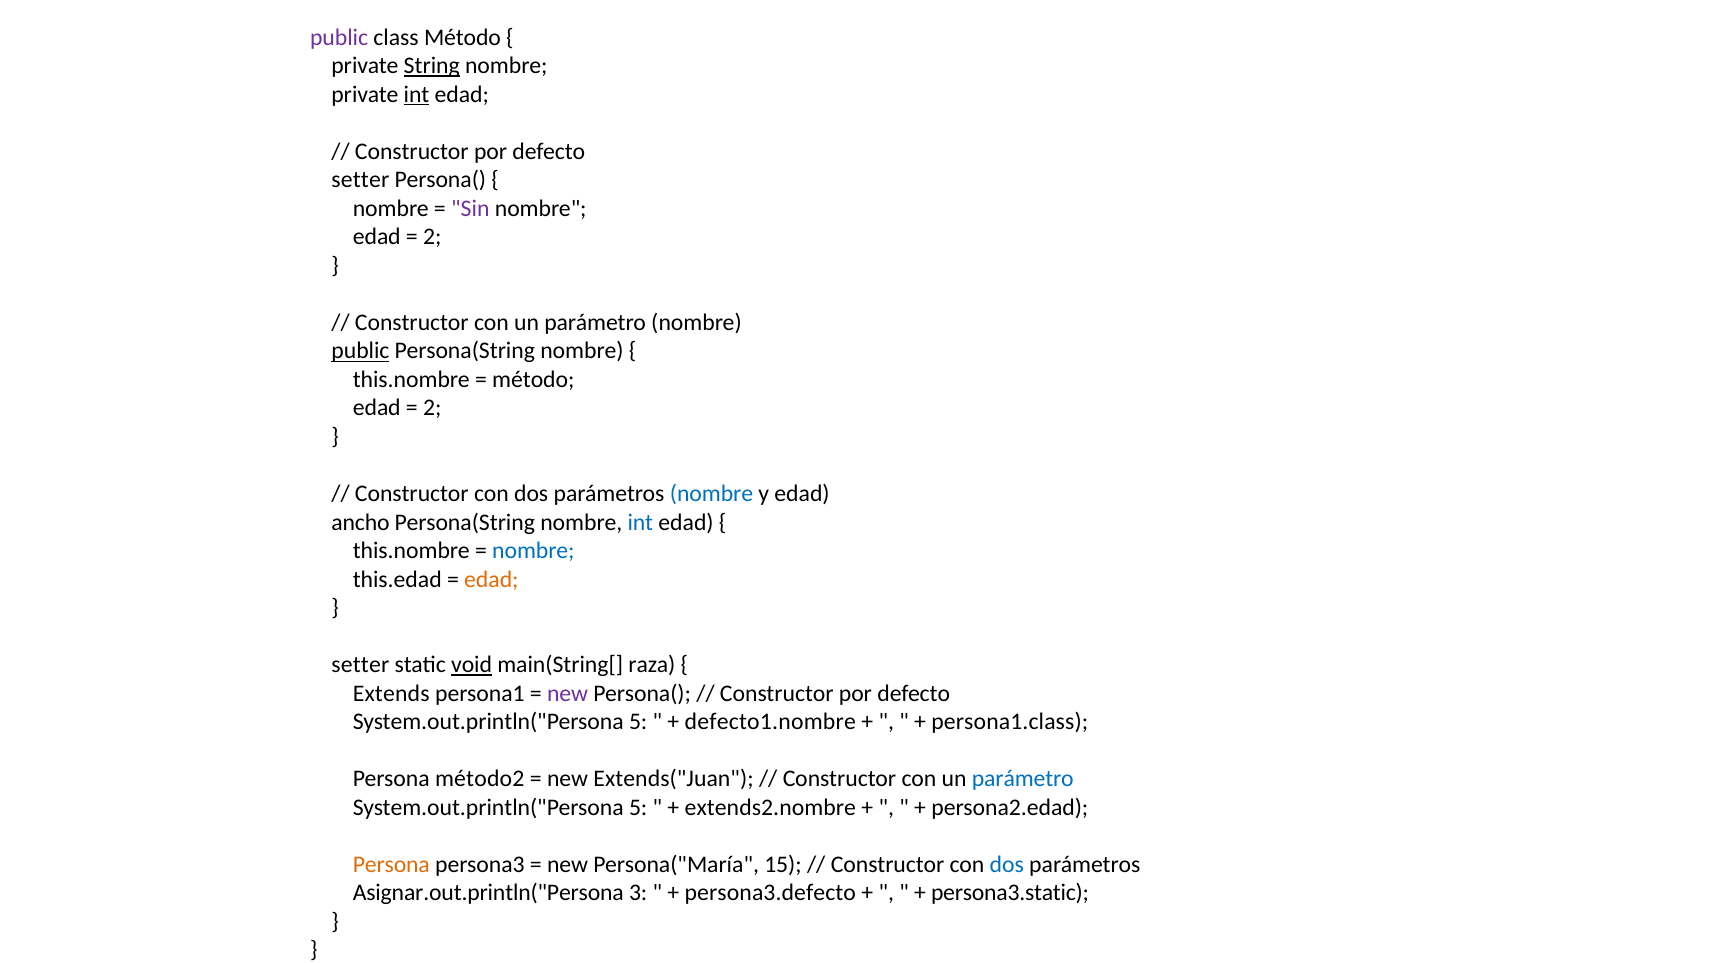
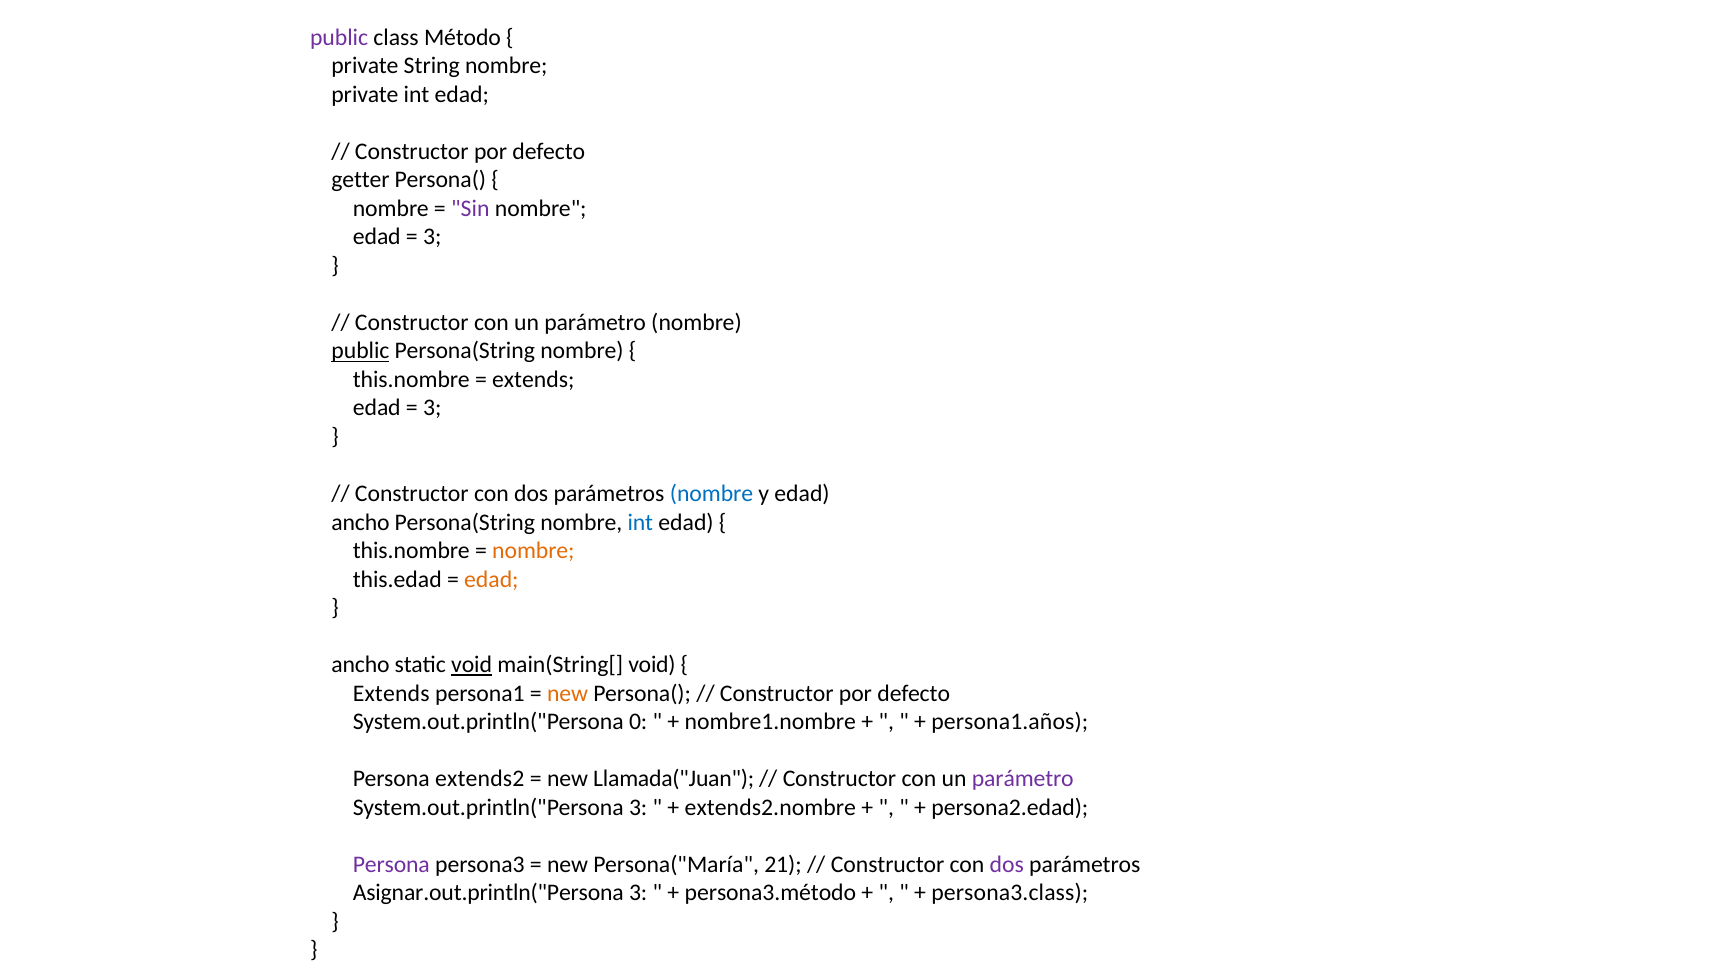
String underline: present -> none (432, 66)
int underline: present -> none (417, 94)
setter: setter -> getter (361, 180)
2: 2 -> 3 (432, 237)
método: método -> extends (533, 379)
2: 2 -> 3 (432, 408)
nombre colour: blue -> orange (533, 550)
setter: setter -> ancho (361, 664)
main(String[ raza: raza -> void (652, 664)
new colour: purple -> orange (568, 693)
5: 5 -> 0 (638, 721)
defecto1.nombre: defecto1.nombre -> nombre1.nombre (770, 721)
persona1.class: persona1.class -> persona1.años (1010, 721)
método2: método2 -> extends2 (480, 778)
Extends("Juan: Extends("Juan -> Llamada("Juan (674, 778)
parámetro colour: blue -> purple (1023, 778)
5: 5 -> 3 (638, 807)
Persona colour: orange -> purple (391, 864)
15: 15 -> 21 (783, 864)
dos colour: blue -> purple (1007, 864)
persona3.defecto: persona3.defecto -> persona3.método (770, 892)
persona3.static: persona3.static -> persona3.class (1010, 892)
